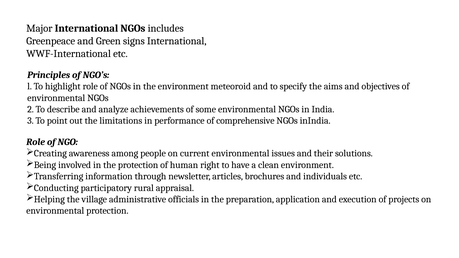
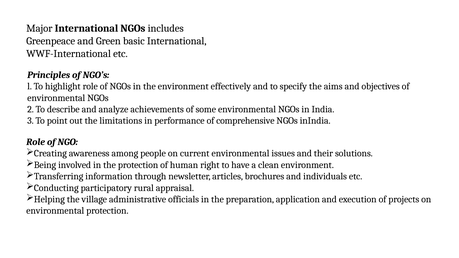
signs: signs -> basic (134, 41)
meteoroid: meteoroid -> effectively (231, 86)
